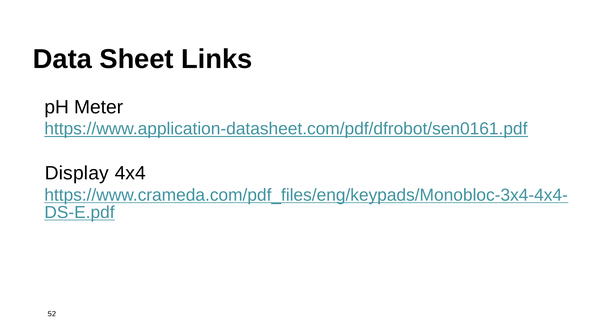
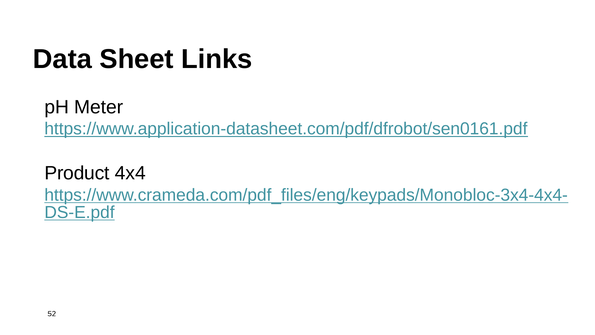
Display: Display -> Product (77, 173)
